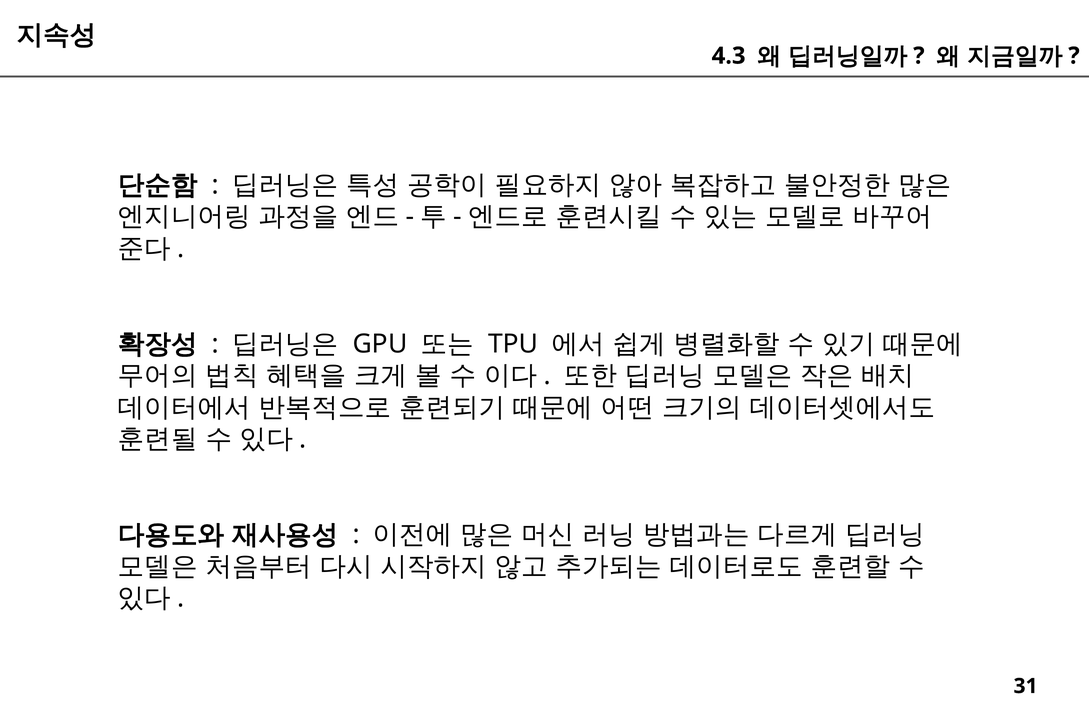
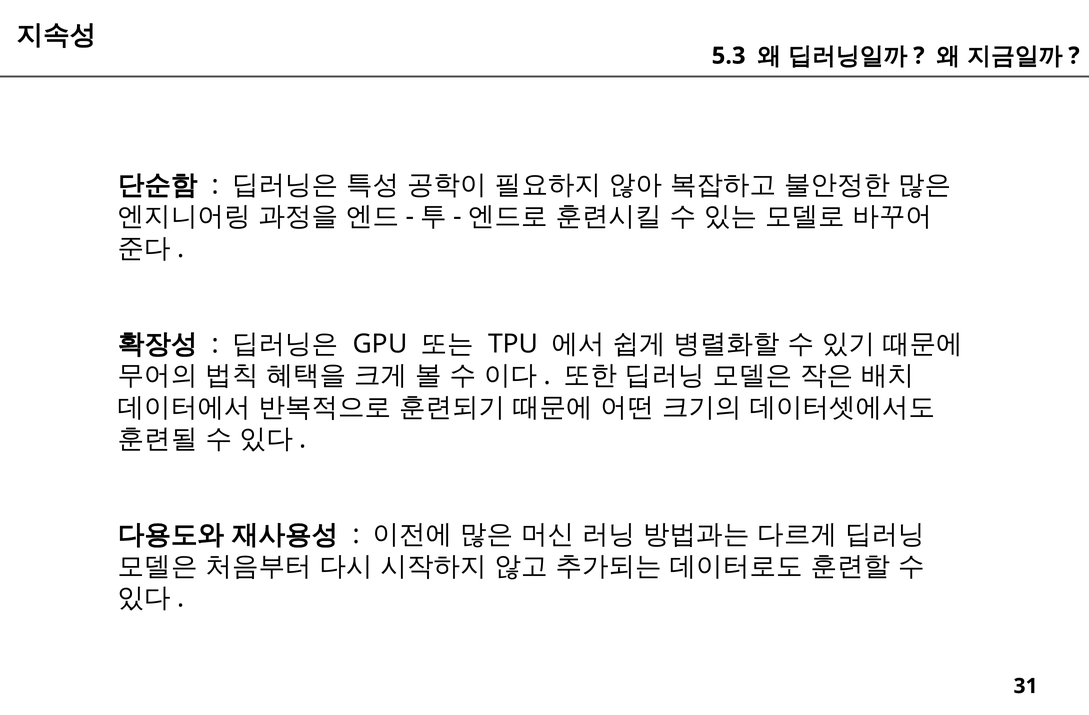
4.3: 4.3 -> 5.3 (729, 56)
